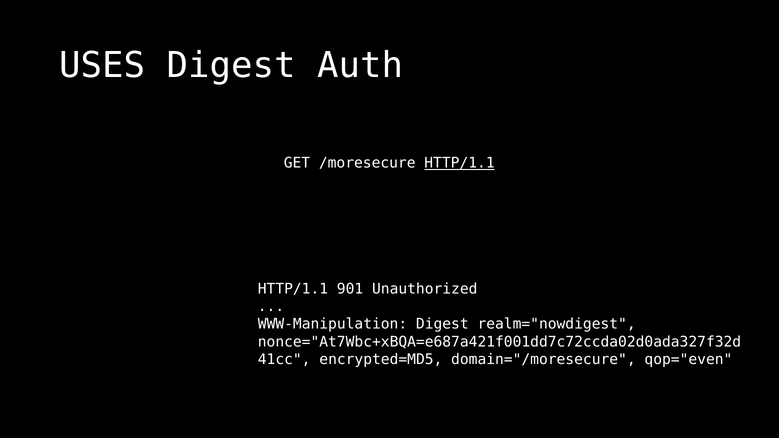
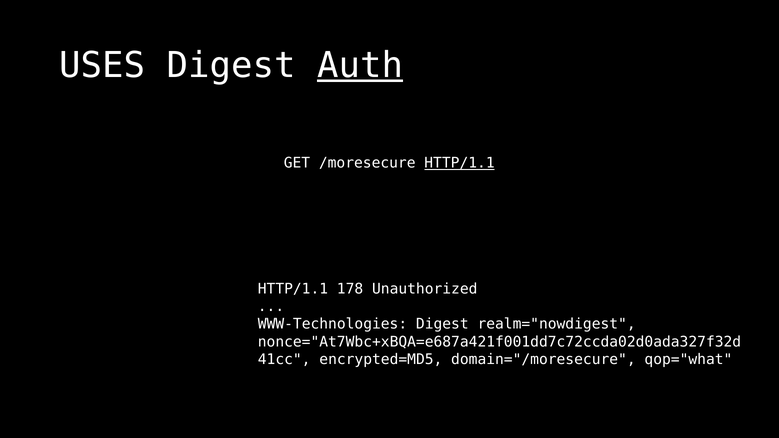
Auth underline: none -> present (360, 65)
901: 901 -> 178 (350, 289)
WWW-Manipulation: WWW-Manipulation -> WWW-Technologies (333, 324)
qop="even: qop="even -> qop="what (688, 359)
